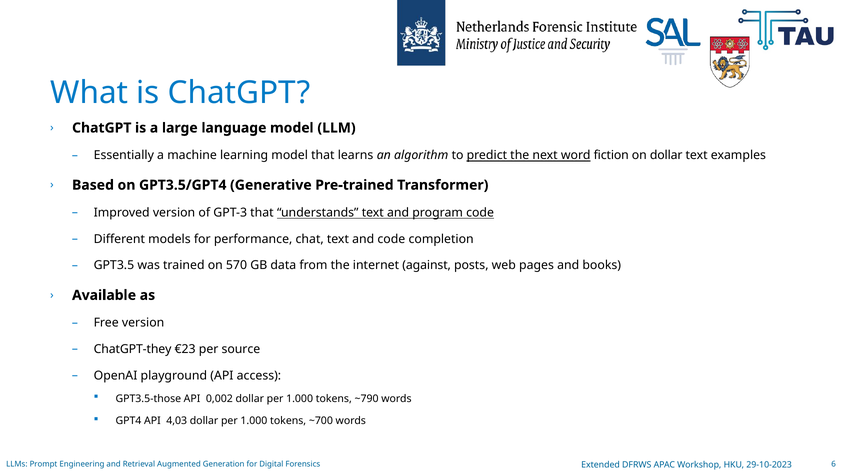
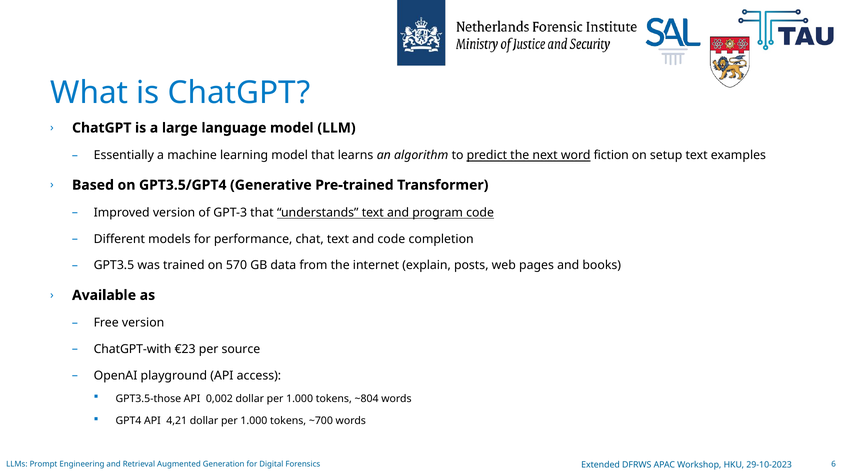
on dollar: dollar -> setup (666, 155)
against: against -> explain (427, 265)
ChatGPT-they: ChatGPT-they -> ChatGPT-with (133, 349)
~790: ~790 -> ~804 (367, 398)
4,03: 4,03 -> 4,21 (177, 421)
